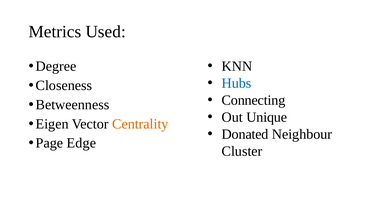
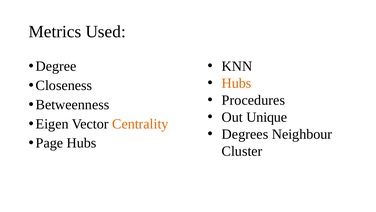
Hubs colour: blue -> orange (237, 83)
Connecting: Connecting -> Procedures (253, 100)
Donated: Donated -> Degrees (245, 134)
Page Edge: Edge -> Hubs (81, 143)
